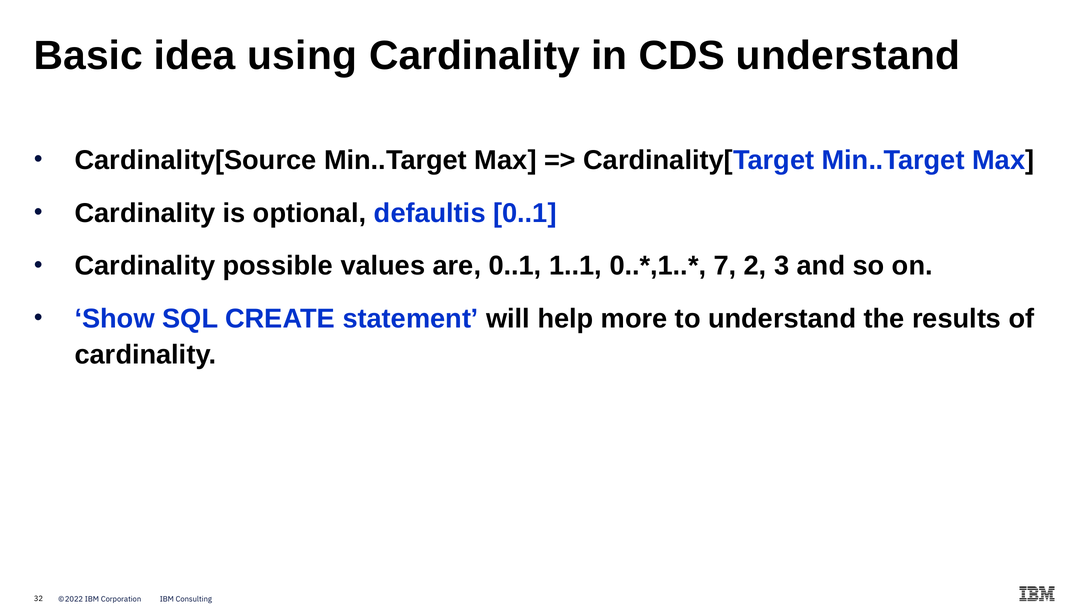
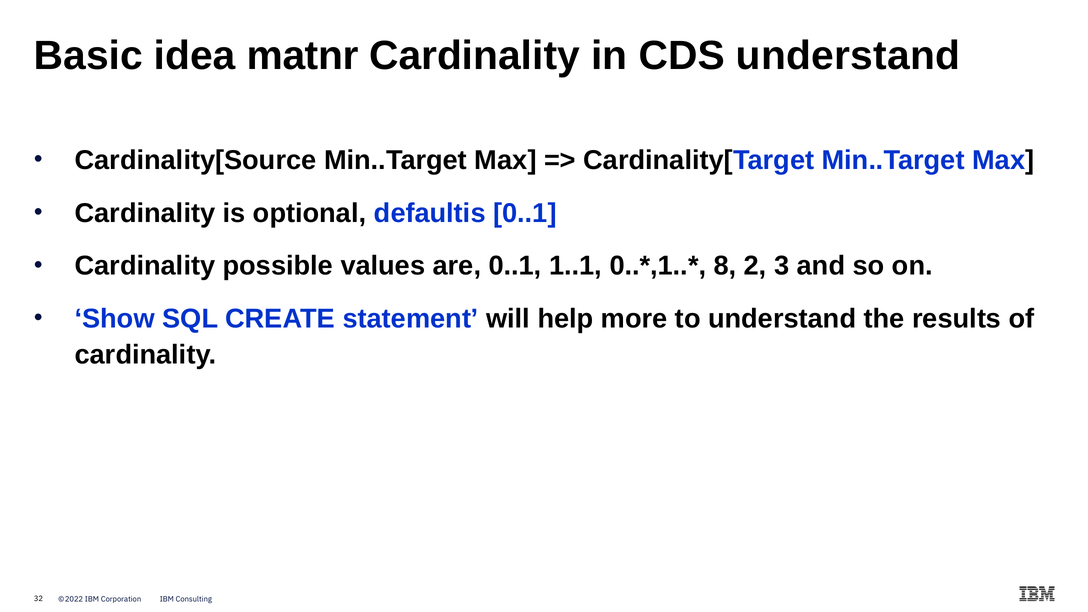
using: using -> matnr (303, 56)
7: 7 -> 8 (725, 266)
